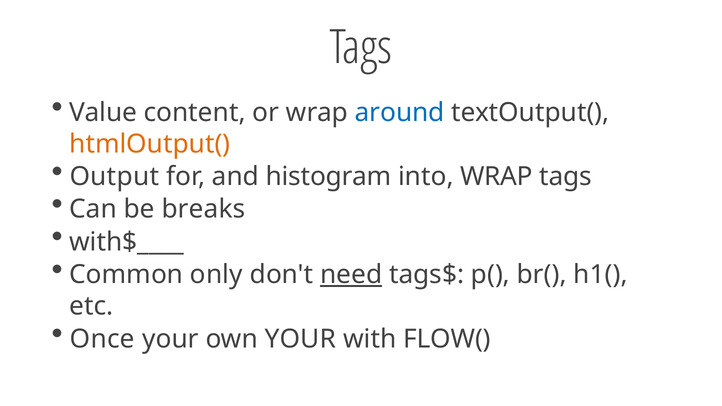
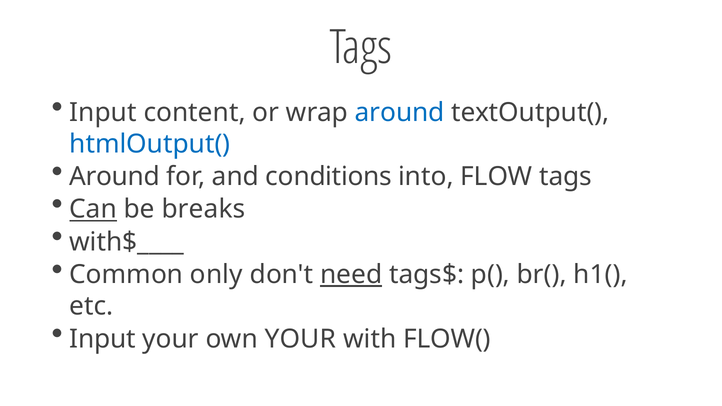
Value: Value -> Input (103, 112)
htmlOutput( colour: orange -> blue (150, 144)
Output: Output -> Around (115, 177)
histogram: histogram -> conditions (329, 177)
into WRAP: WRAP -> FLOW (496, 177)
Can underline: none -> present (93, 209)
Once: Once -> Input (102, 339)
